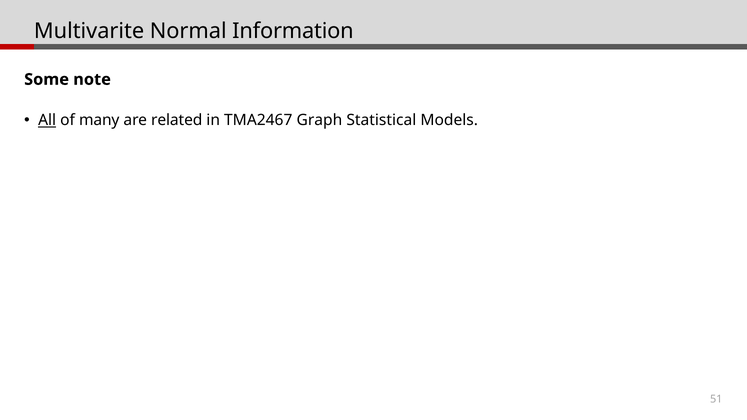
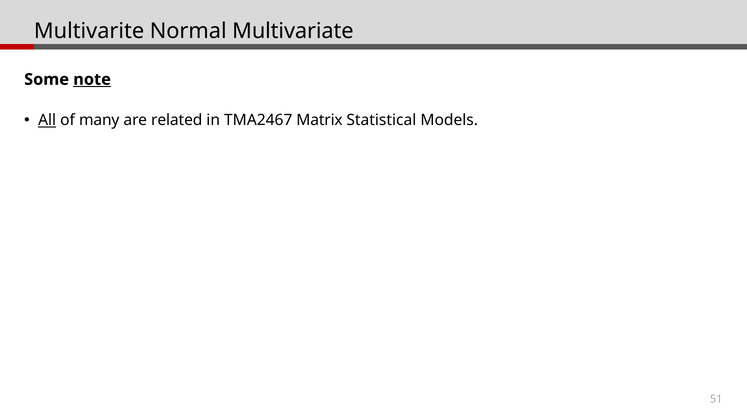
Information: Information -> Multivariate (293, 31)
note underline: none -> present (92, 79)
Graph: Graph -> Matrix (320, 120)
